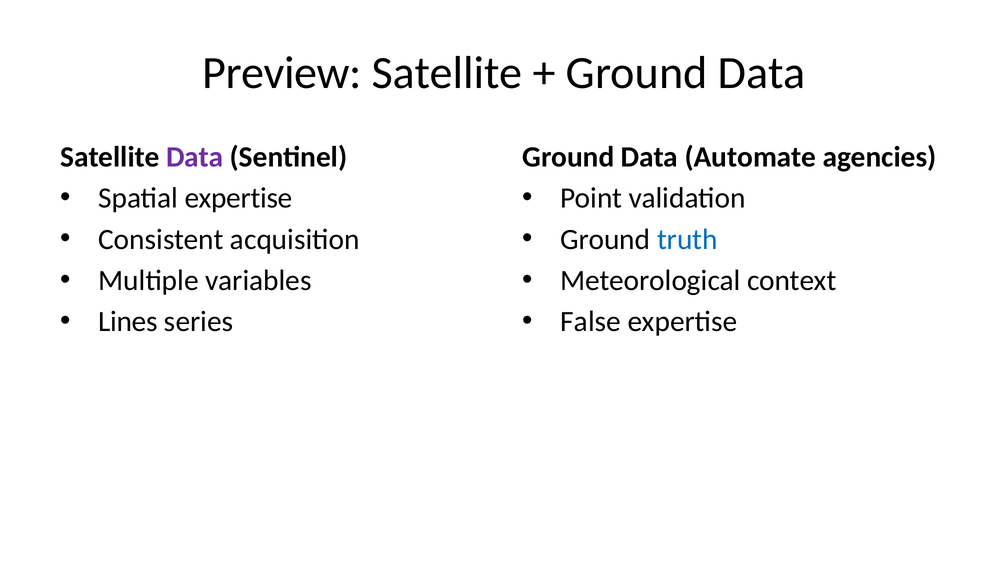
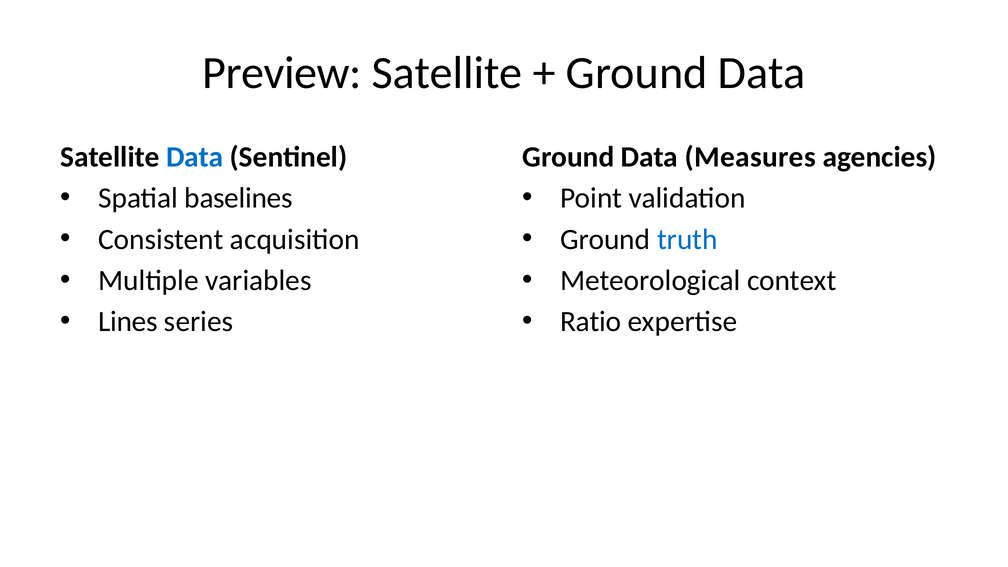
Data colour: purple -> blue (195, 157)
Automate: Automate -> Measures (750, 157)
Spatial expertise: expertise -> baselines (239, 198)
False: False -> Ratio (591, 322)
